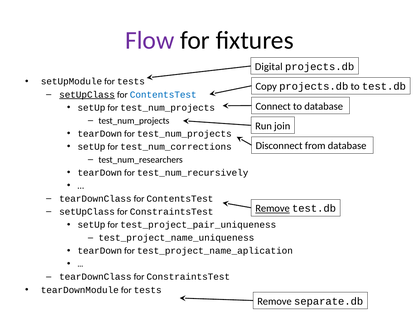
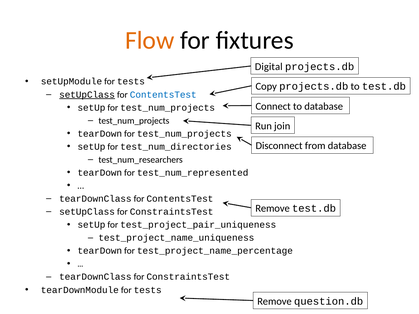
Flow colour: purple -> orange (150, 41)
test_num_corrections: test_num_corrections -> test_num_directories (176, 147)
test_num_recursively: test_num_recursively -> test_num_represented (193, 173)
Remove underline: present -> none (273, 209)
test_project_name_aplication: test_project_name_aplication -> test_project_name_percentage (215, 251)
separate.db: separate.db -> question.db (329, 301)
